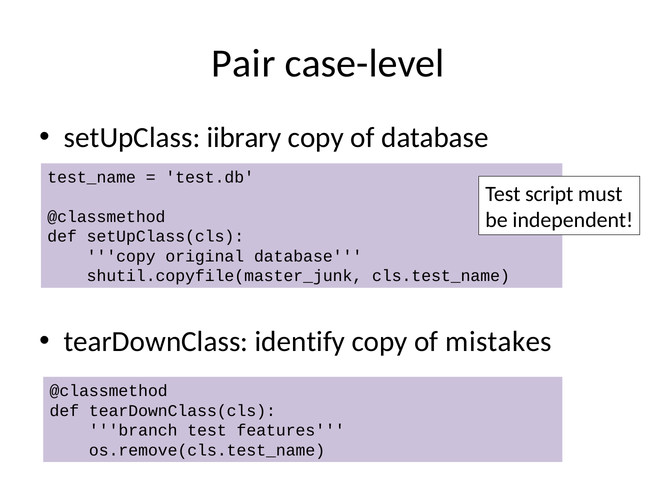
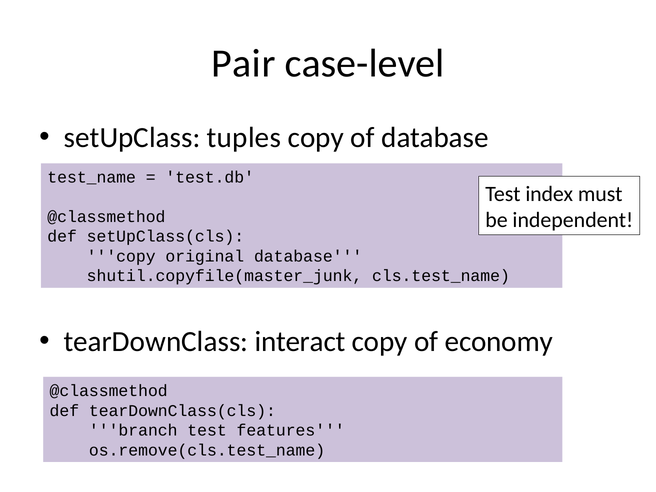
iibrary: iibrary -> tuples (244, 138)
script: script -> index (549, 194)
identify: identify -> interact (300, 342)
mistakes: mistakes -> economy (499, 342)
